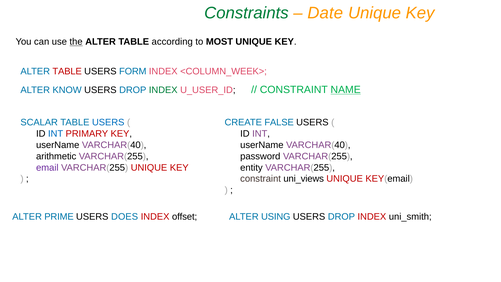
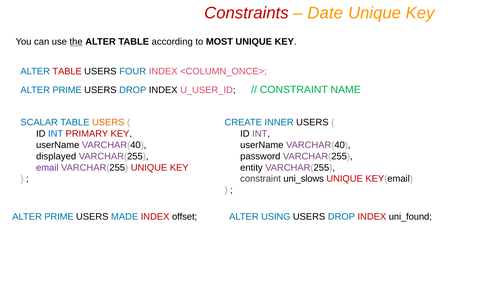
Constraints colour: green -> red (246, 13)
FORM: FORM -> FOUR (133, 71)
<COLUMN_WEEK>: <COLUMN_WEEK> -> <COLUMN_ONCE> (223, 71)
KNOW: KNOW -> PRIME (67, 90)
INDEX colour: green -> black (163, 90)
NAME underline: present -> none (346, 90)
USERS colour: blue -> orange (108, 122)
FALSE: FALSE -> INNER (279, 122)
arithmetic: arithmetic -> displayed (56, 156)
uni_views: uni_views -> uni_slows (304, 179)
DOES: DOES -> MADE (125, 217)
uni_smith: uni_smith -> uni_found (410, 217)
